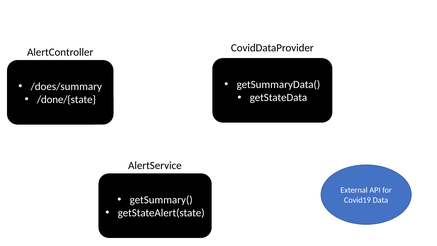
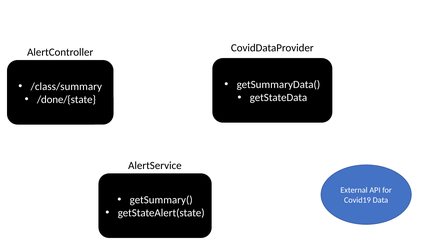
/does/summary: /does/summary -> /class/summary (66, 86)
